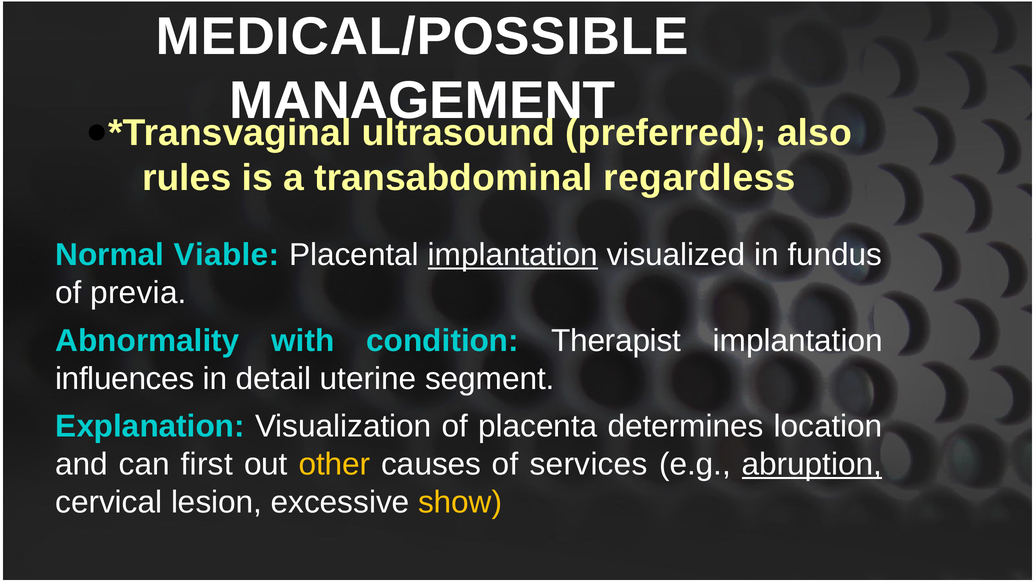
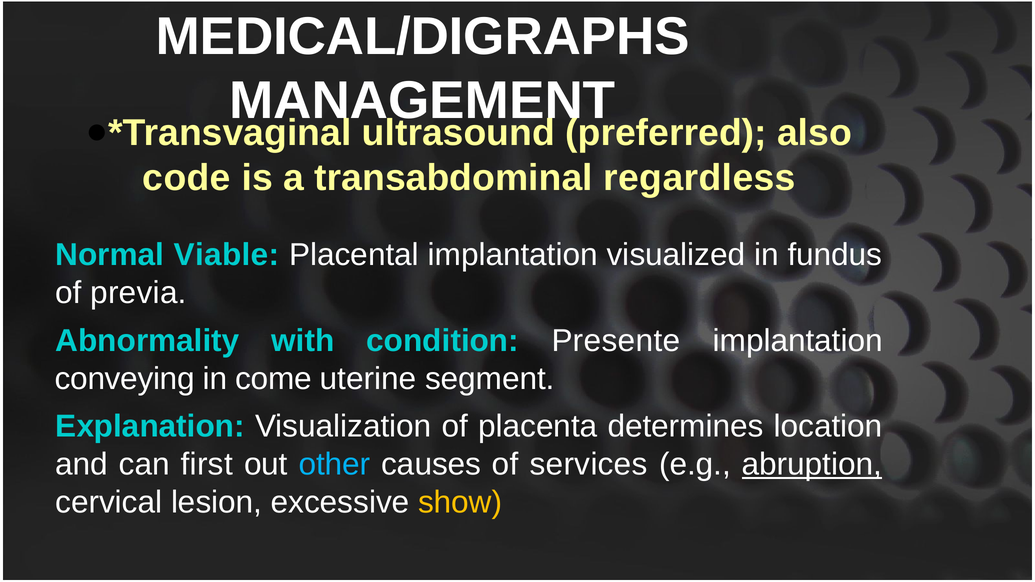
MEDICAL/POSSIBLE: MEDICAL/POSSIBLE -> MEDICAL/DIGRAPHS (423, 37)
rules: rules -> code (187, 178)
implantation underline: present -> none (513, 255)
Therapist: Therapist -> Presente (616, 341)
influences: influences -> conveying (125, 379)
detail: detail -> come (274, 379)
other colour: yellow -> light blue (335, 465)
